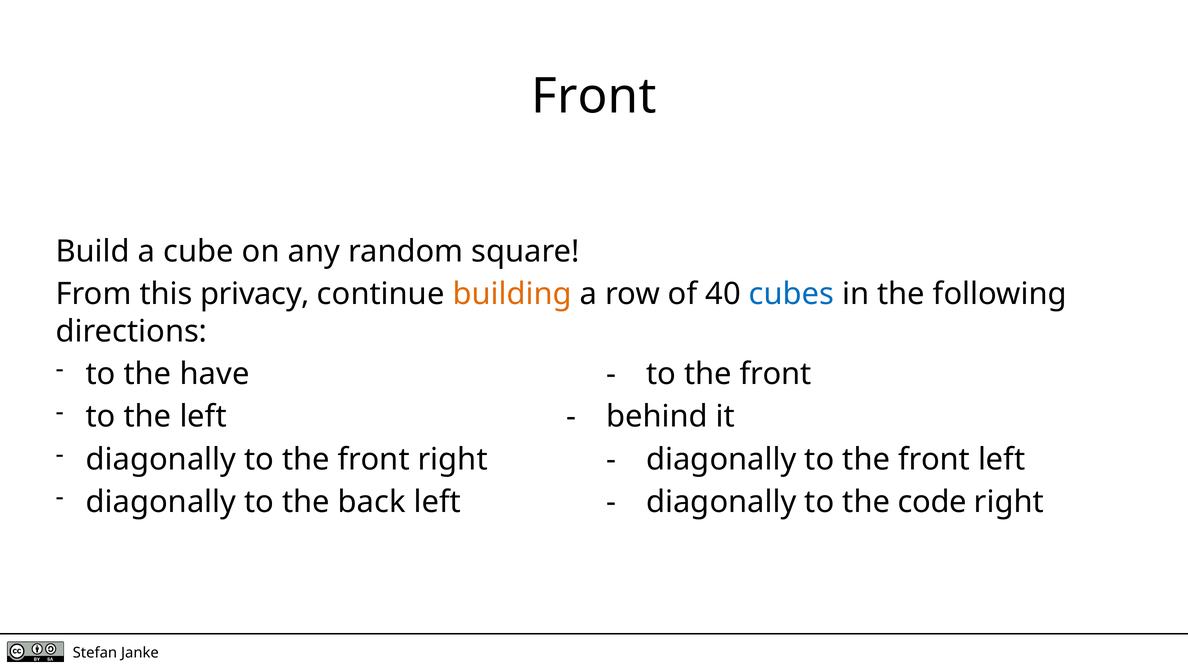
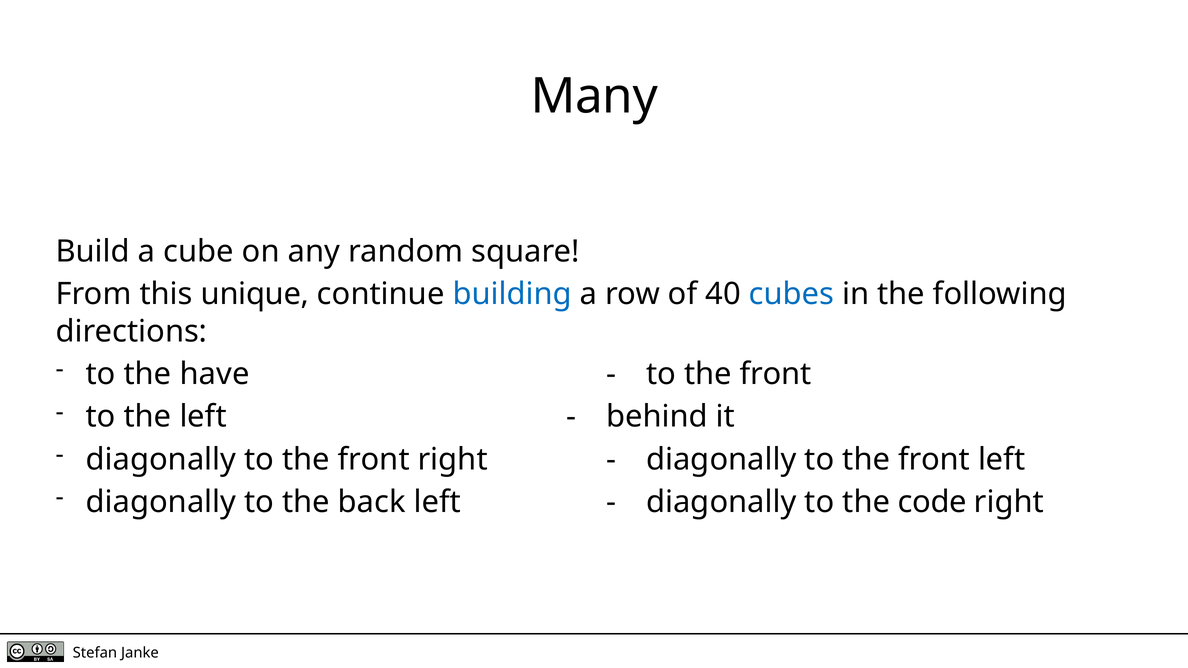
Front: Front -> Many (594, 96)
privacy: privacy -> unique (255, 294)
building colour: orange -> blue (512, 294)
